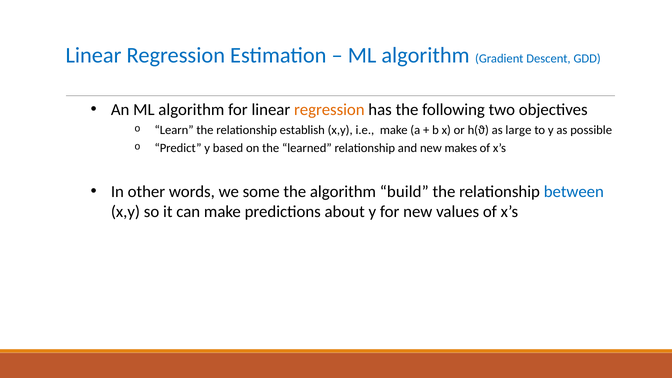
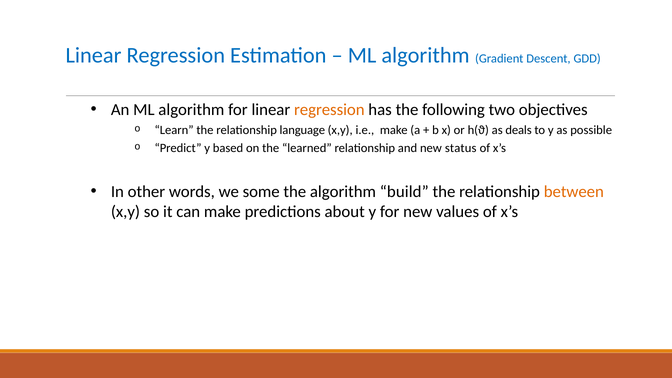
establish: establish -> language (302, 130)
large: large -> deals (519, 130)
makes: makes -> status (461, 148)
between colour: blue -> orange (574, 192)
